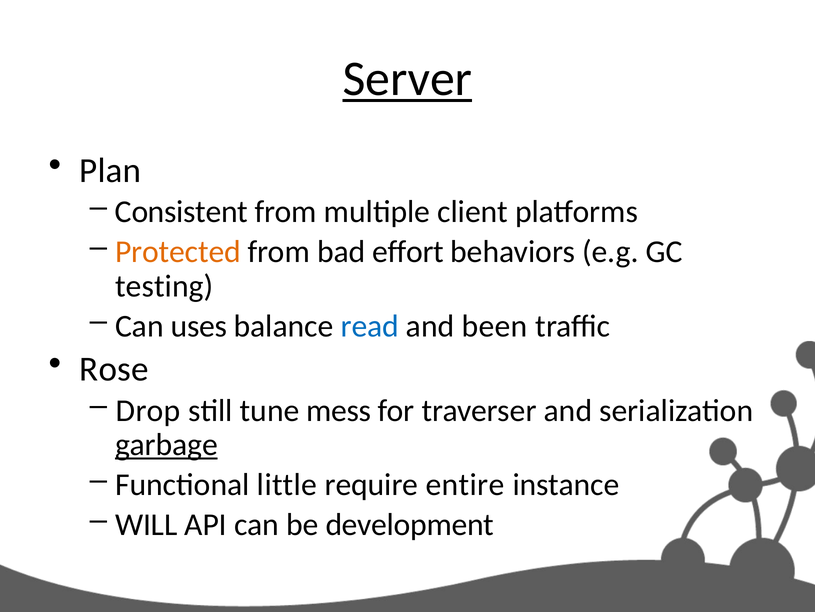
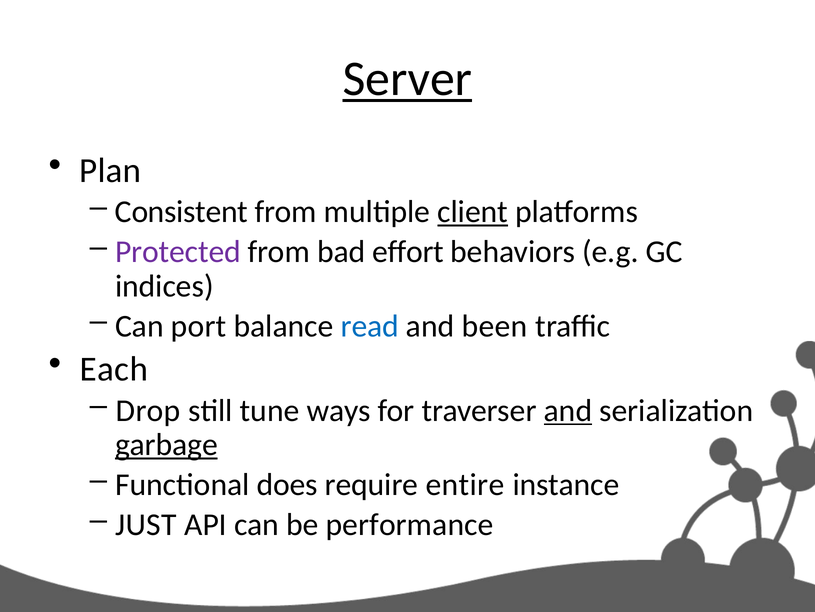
client underline: none -> present (473, 212)
Protected colour: orange -> purple (178, 252)
testing: testing -> indices (164, 286)
uses: uses -> port (199, 326)
Rose: Rose -> Each (114, 369)
mess: mess -> ways (339, 410)
and underline: none -> present (568, 410)
little: little -> does (287, 484)
WILL: WILL -> JUST (146, 524)
development: development -> performance (410, 524)
